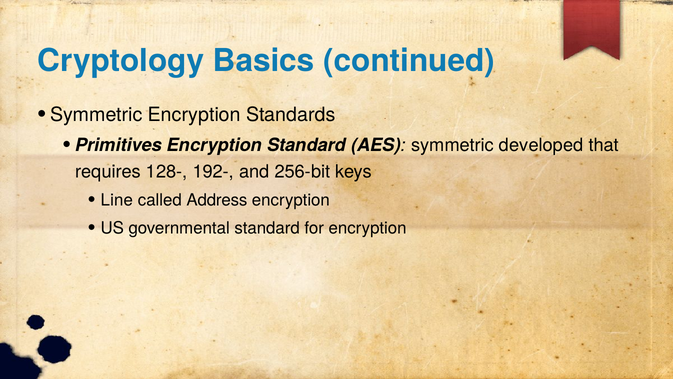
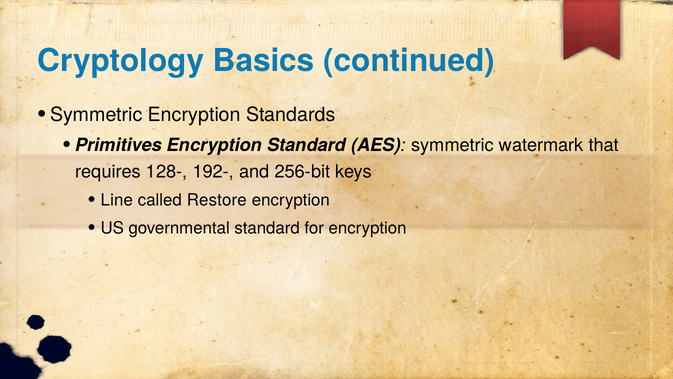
developed: developed -> watermark (541, 145)
Address: Address -> Restore (217, 200)
